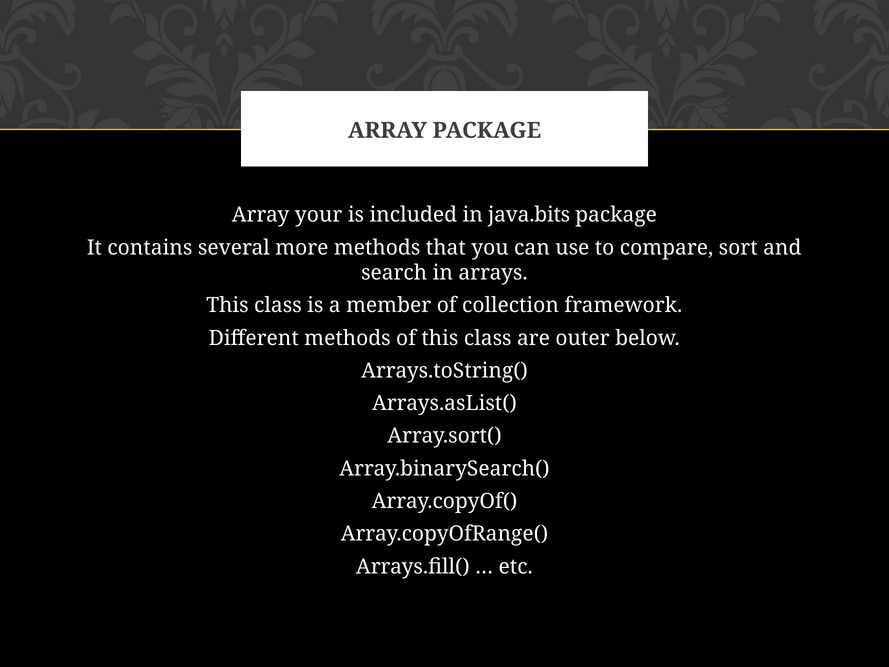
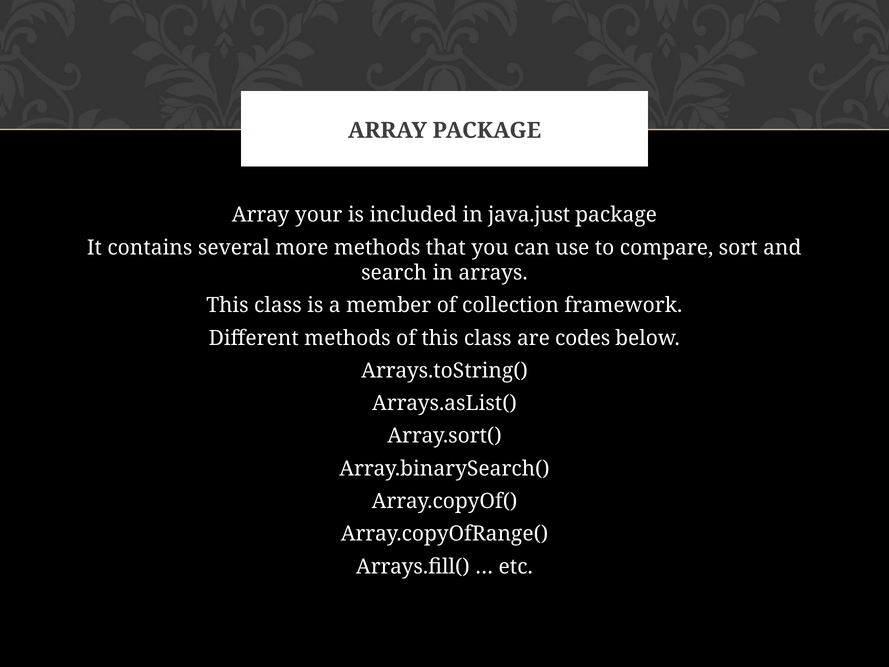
java.bits: java.bits -> java.just (529, 215)
outer: outer -> codes (583, 338)
